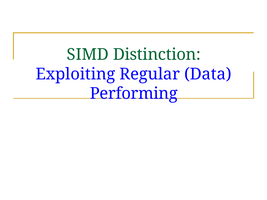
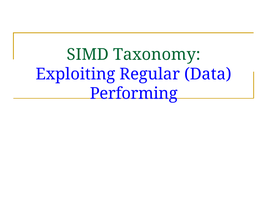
Distinction: Distinction -> Taxonomy (157, 55)
